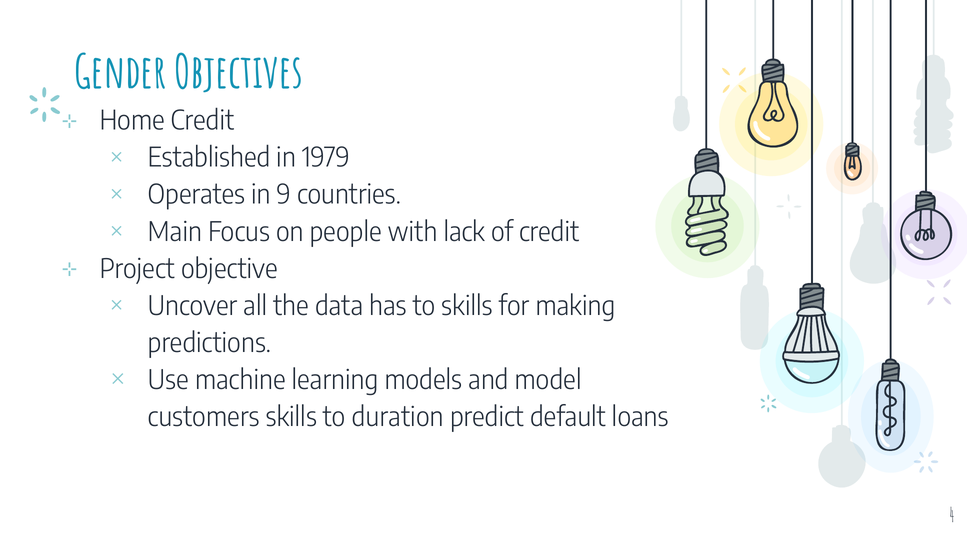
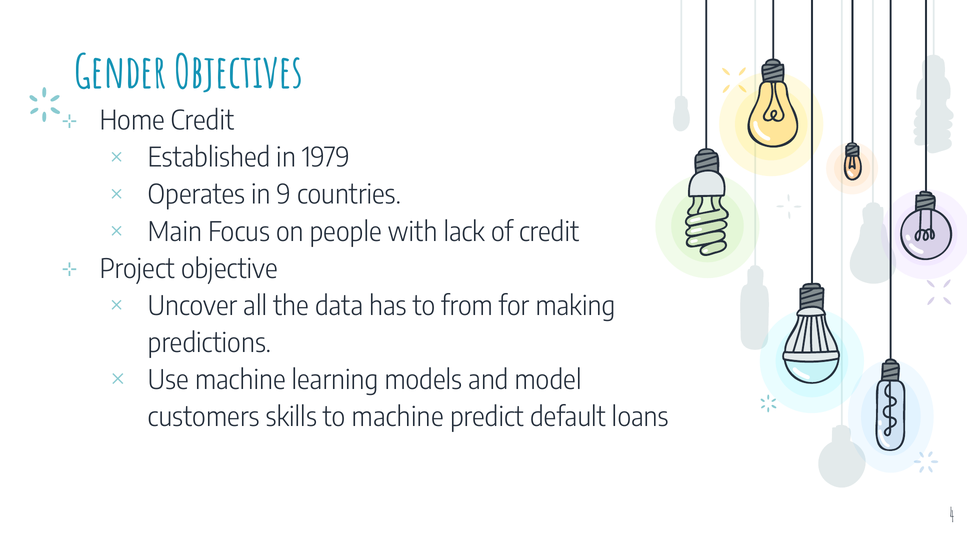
to skills: skills -> from (467, 306)
to duration: duration -> machine (398, 418)
